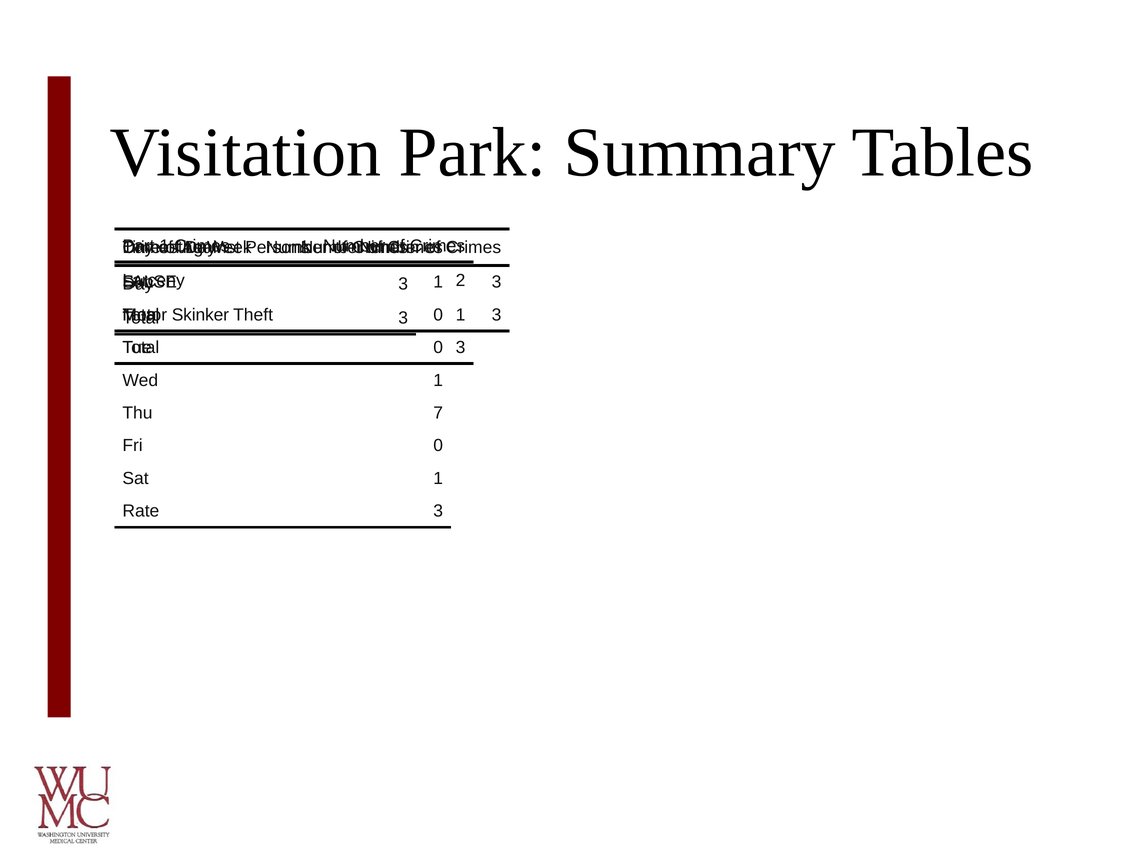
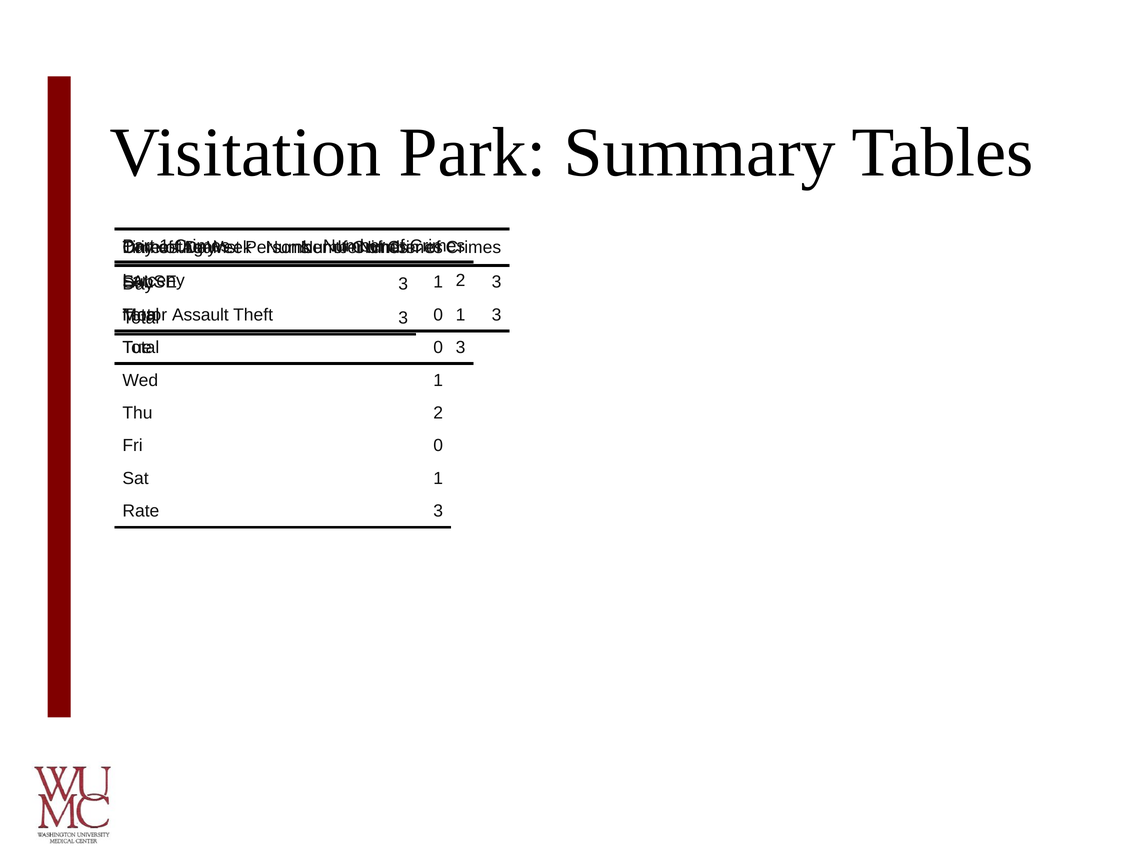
Skinker: Skinker -> Assault (200, 315)
Thu 7: 7 -> 2 (438, 413)
